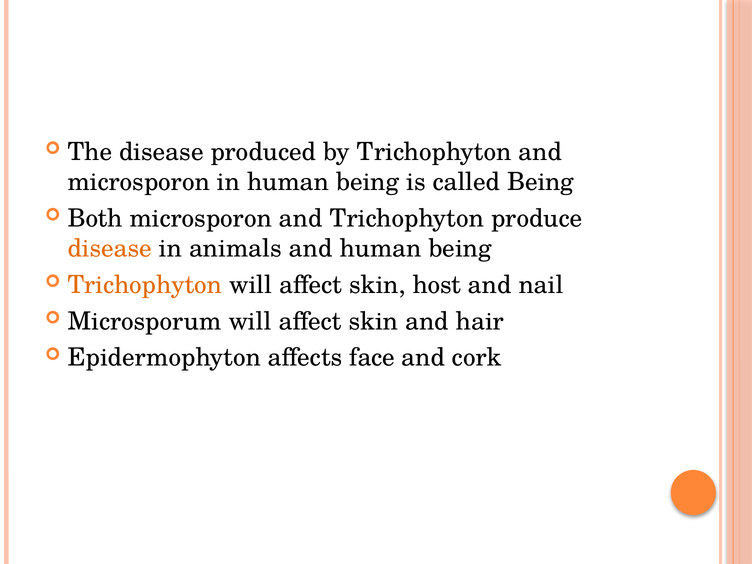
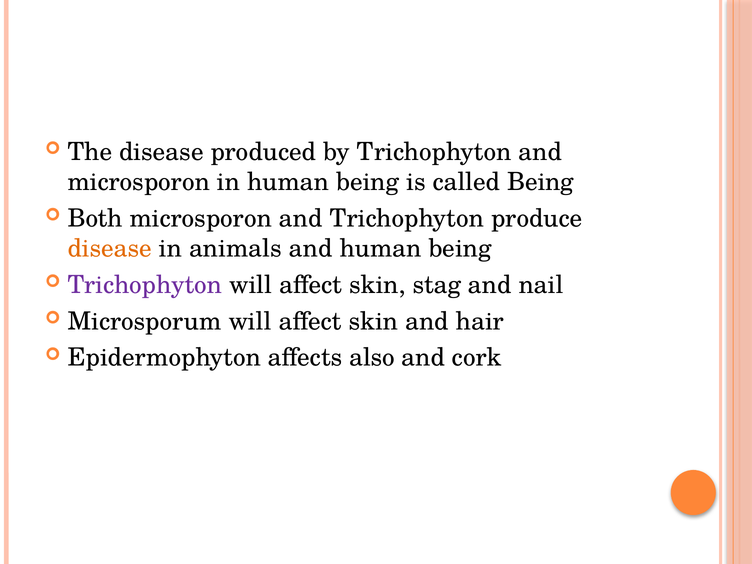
Trichophyton colour: orange -> purple (145, 285)
host: host -> stag (437, 285)
face: face -> also (372, 358)
